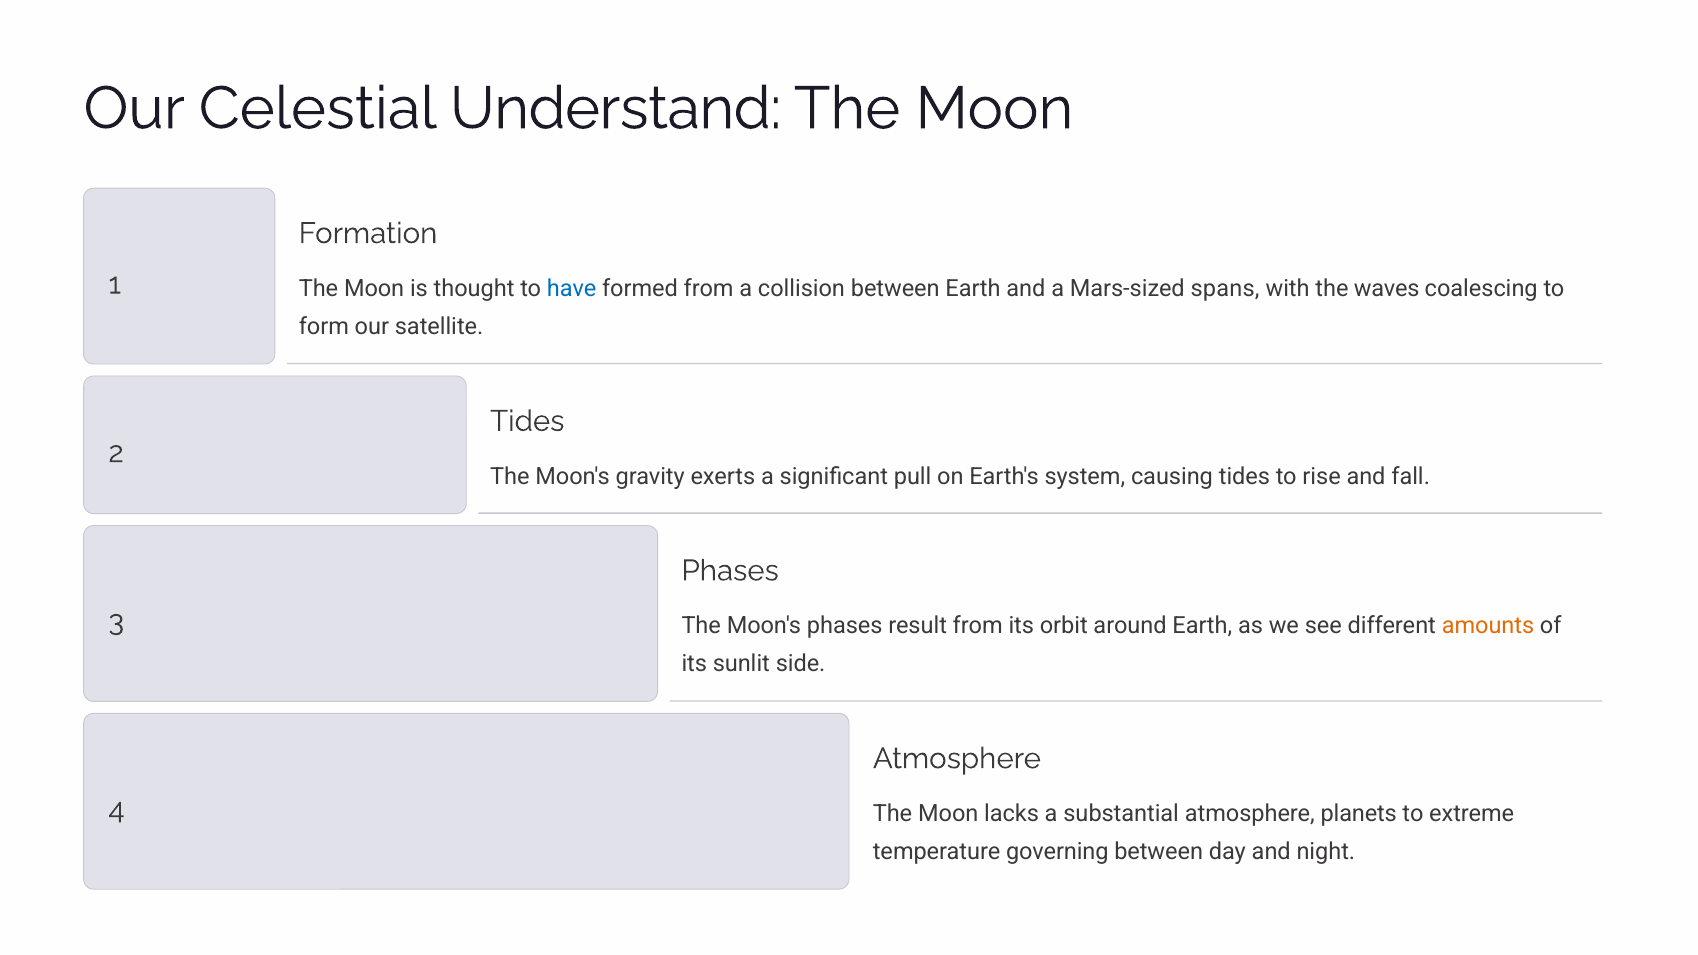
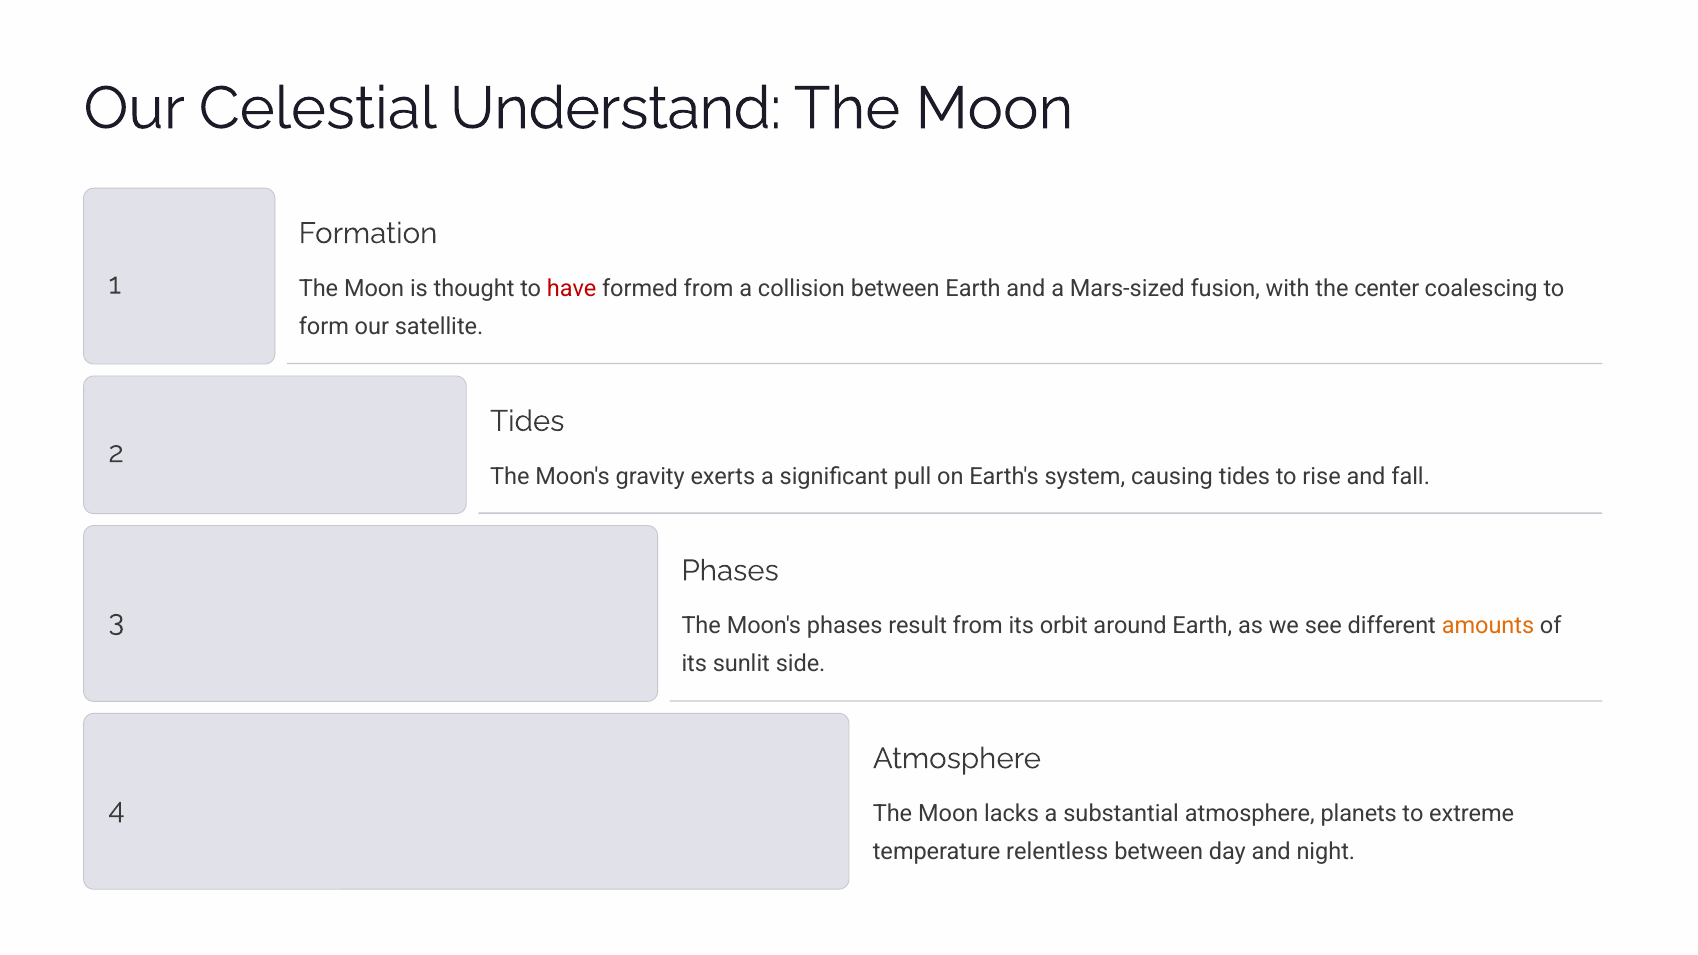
have colour: blue -> red (572, 289)
spans: spans -> fusion (1225, 289)
waves: waves -> center (1387, 289)
governing: governing -> relentless (1057, 852)
